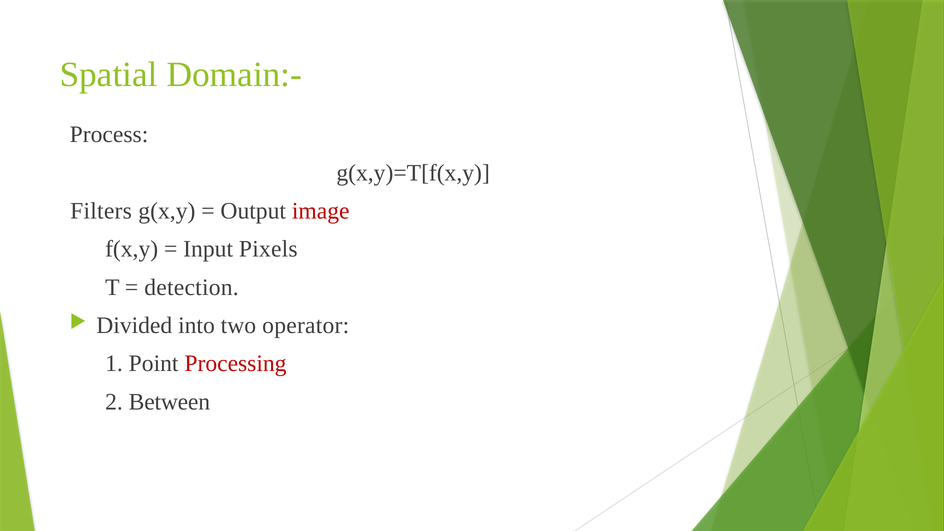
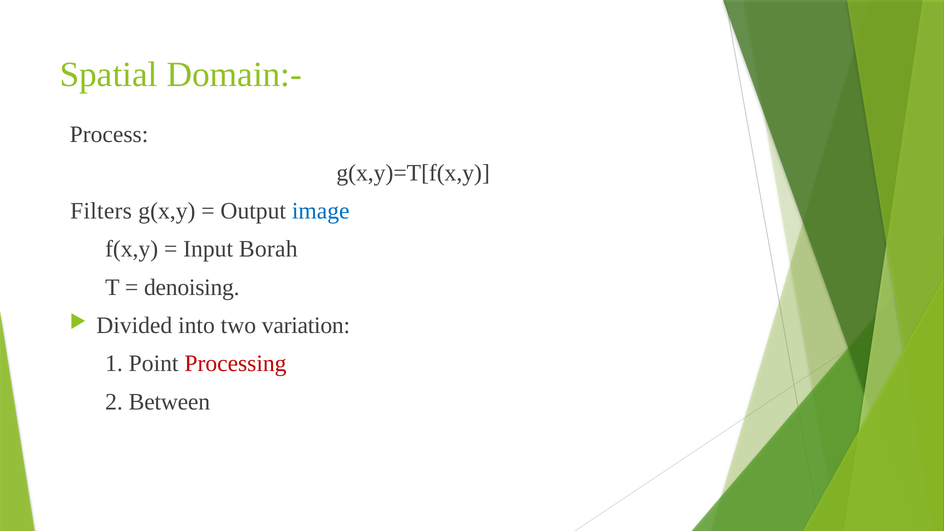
image colour: red -> blue (321, 211)
Pixels: Pixels -> Borah (268, 249)
detection: detection -> denoising (192, 287)
operator: operator -> variation (306, 325)
